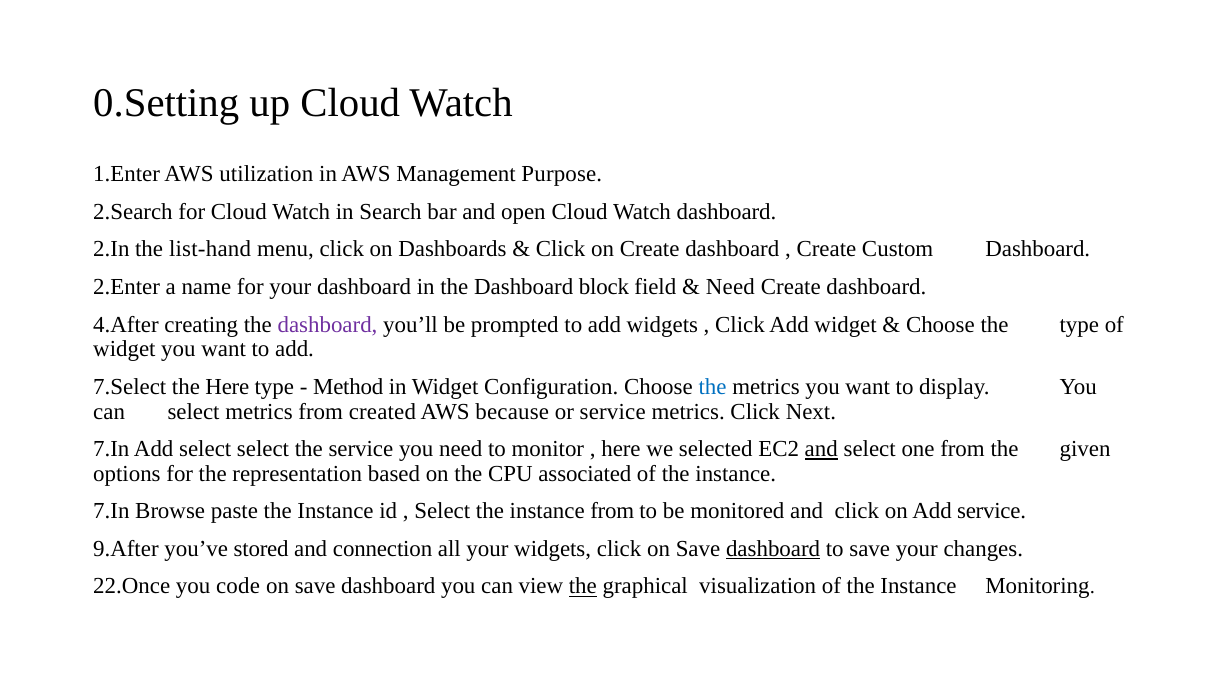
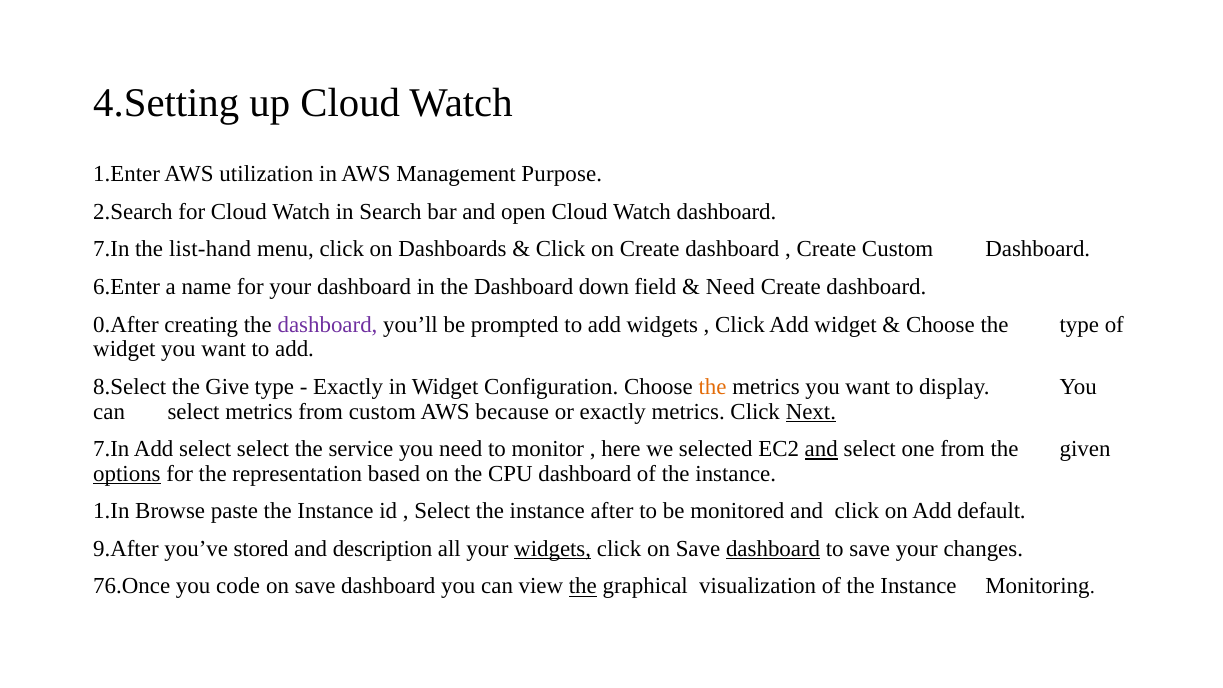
0.Setting: 0.Setting -> 4.Setting (166, 103)
2.In: 2.In -> 7.In (111, 249)
2.Enter: 2.Enter -> 6.Enter (127, 287)
block: block -> down (604, 287)
4.After: 4.After -> 0.After (126, 324)
7.Select: 7.Select -> 8.Select (130, 387)
the Here: Here -> Give (227, 387)
Method: Method -> Exactly (348, 387)
the colour: blue -> orange (713, 387)
from created: created -> custom (382, 412)
or service: service -> exactly (613, 412)
Next underline: none -> present (811, 412)
options underline: none -> present (127, 474)
CPU associated: associated -> dashboard (585, 474)
7.In: 7.In -> 1.In (111, 511)
instance from: from -> after (612, 511)
Add service: service -> default (992, 511)
connection: connection -> description (383, 549)
widgets underline: none -> present (553, 549)
22.Once: 22.Once -> 76.Once (132, 586)
